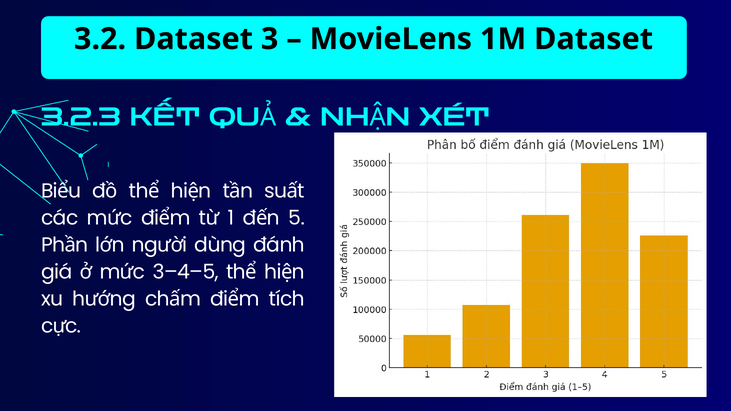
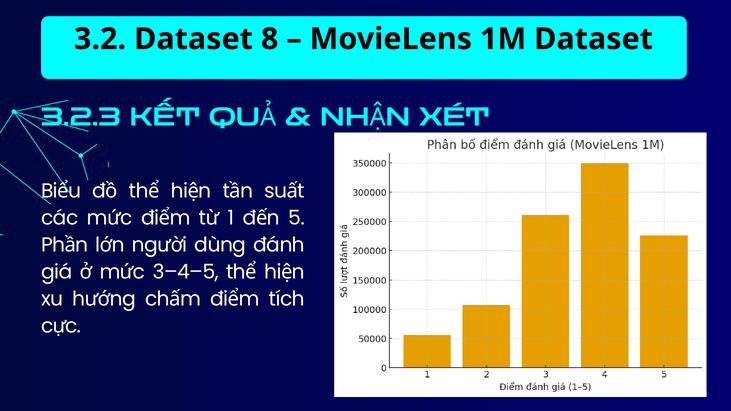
3: 3 -> 8 (270, 39)
